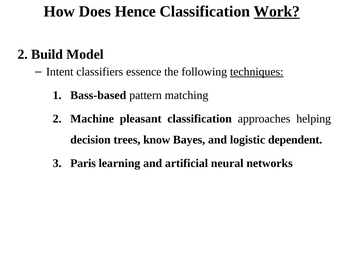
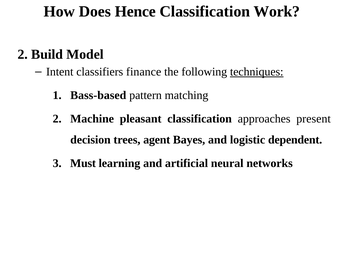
Work underline: present -> none (277, 12)
essence: essence -> finance (144, 72)
helping: helping -> present (314, 119)
know: know -> agent (157, 140)
Paris: Paris -> Must (83, 163)
